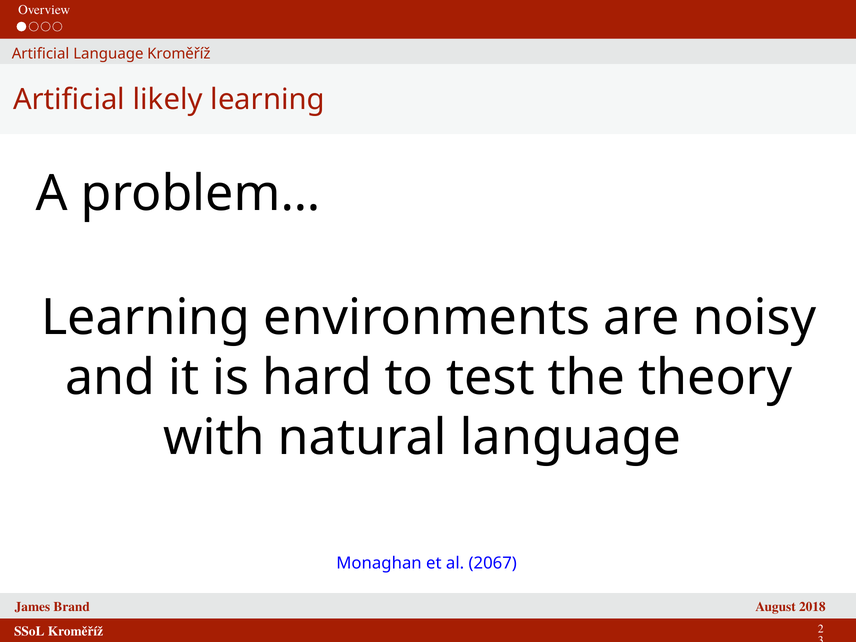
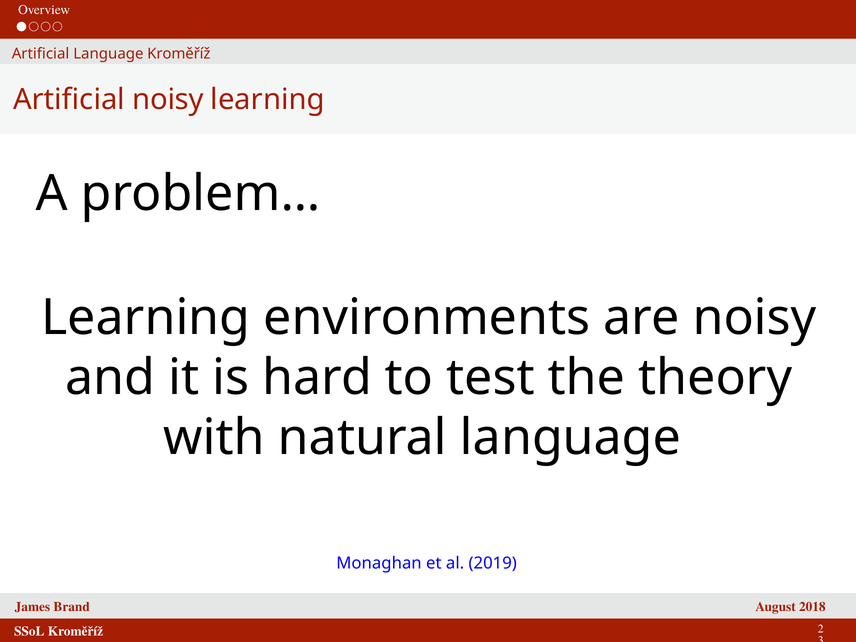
Artificial likely: likely -> noisy (168, 100)
2067: 2067 -> 2019 (493, 563)
